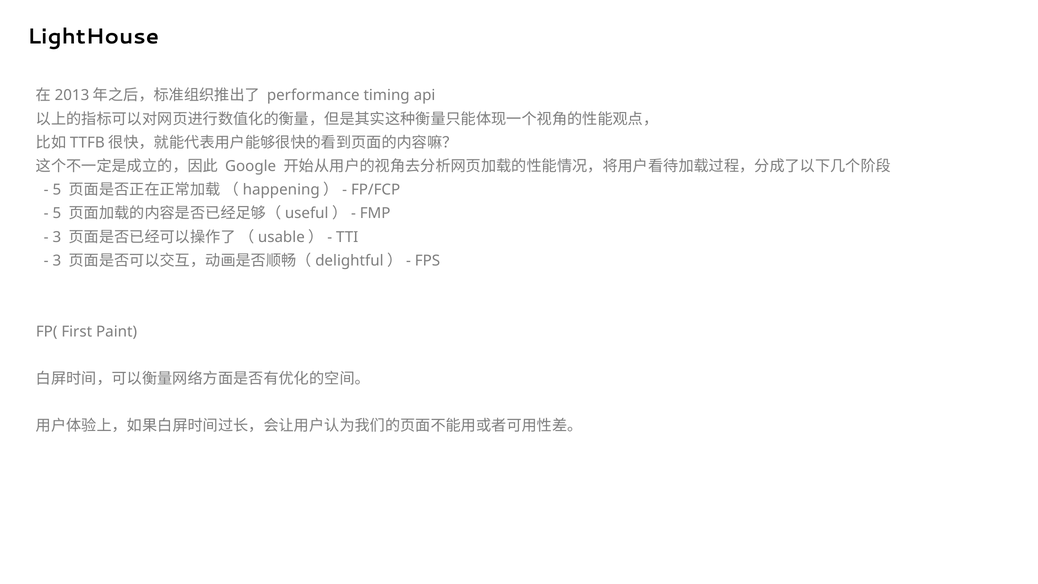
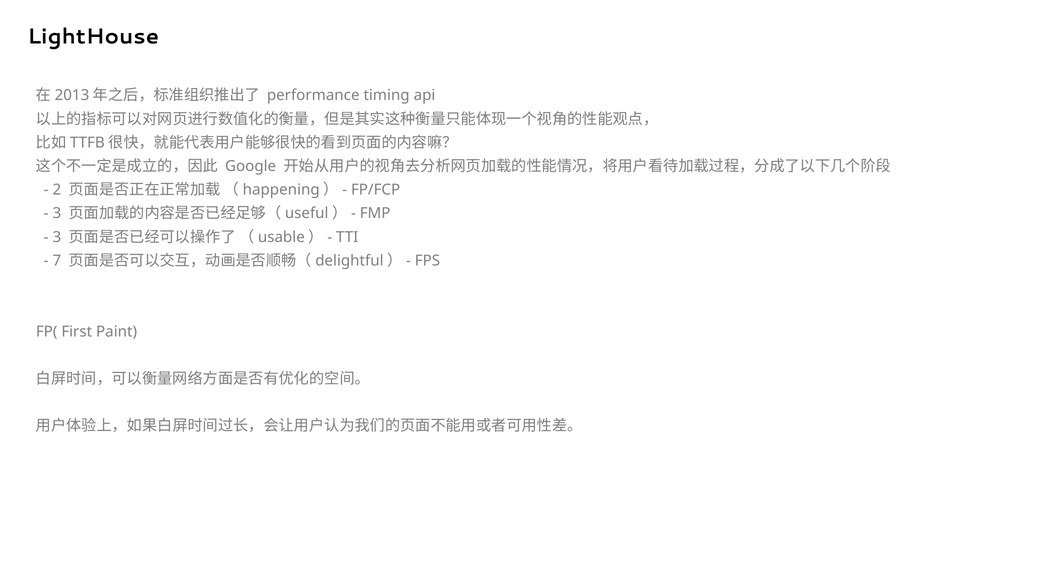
5: 5 -> 2 (57, 190)
5: 5 -> 3 (57, 213)
3: 3 -> 7 (57, 261)
